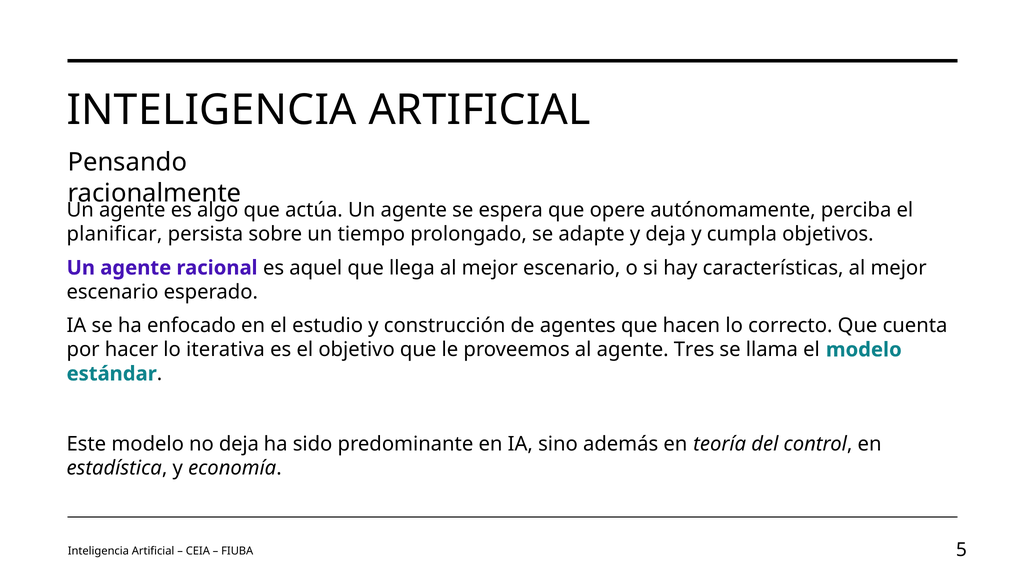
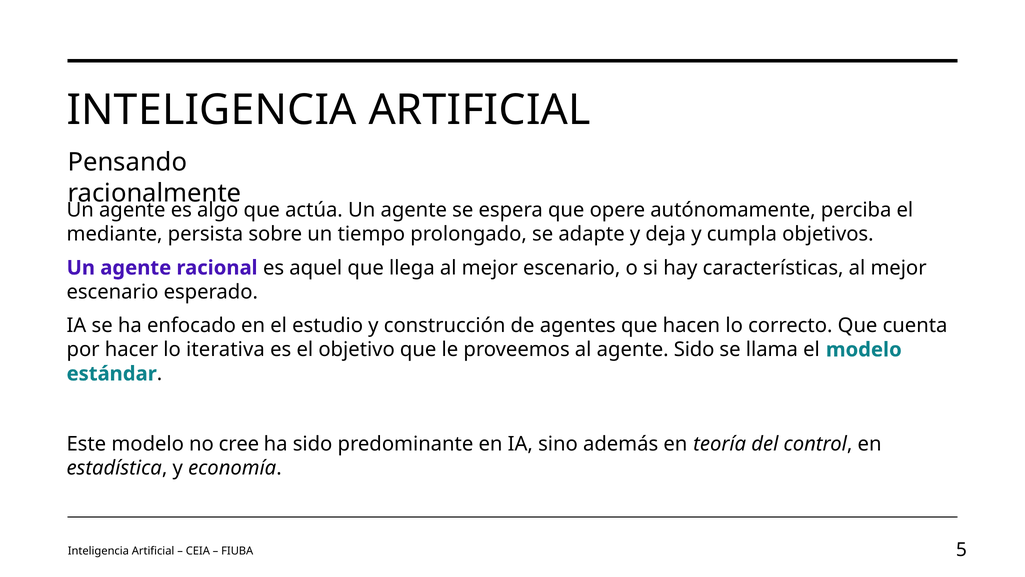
planificar: planificar -> mediante (115, 234)
agente Tres: Tres -> Sido (694, 349)
no deja: deja -> cree (239, 444)
